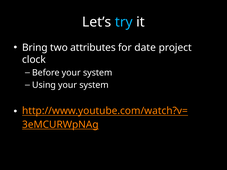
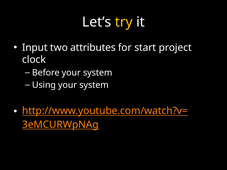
try colour: light blue -> yellow (124, 22)
Bring: Bring -> Input (35, 48)
date: date -> start (145, 48)
